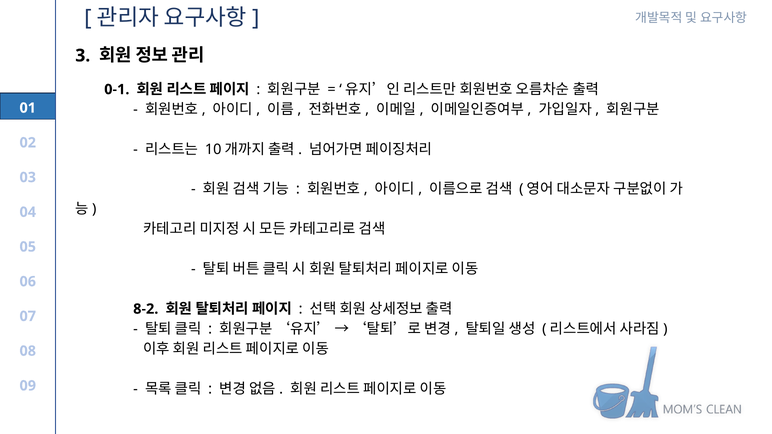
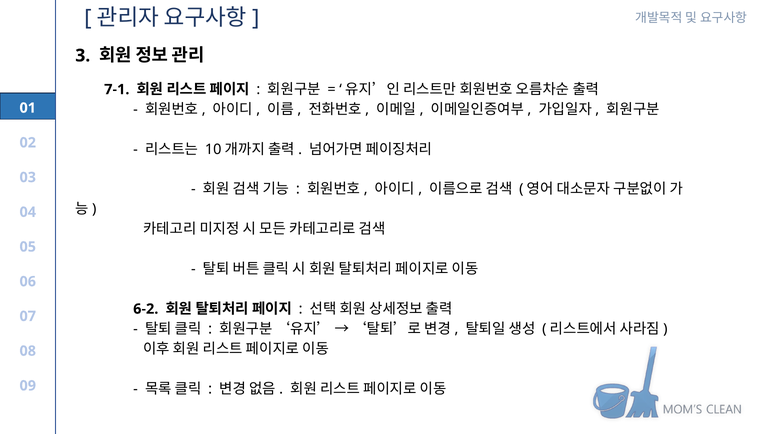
0-1: 0-1 -> 7-1 (117, 89)
8-2: 8-2 -> 6-2 (146, 309)
